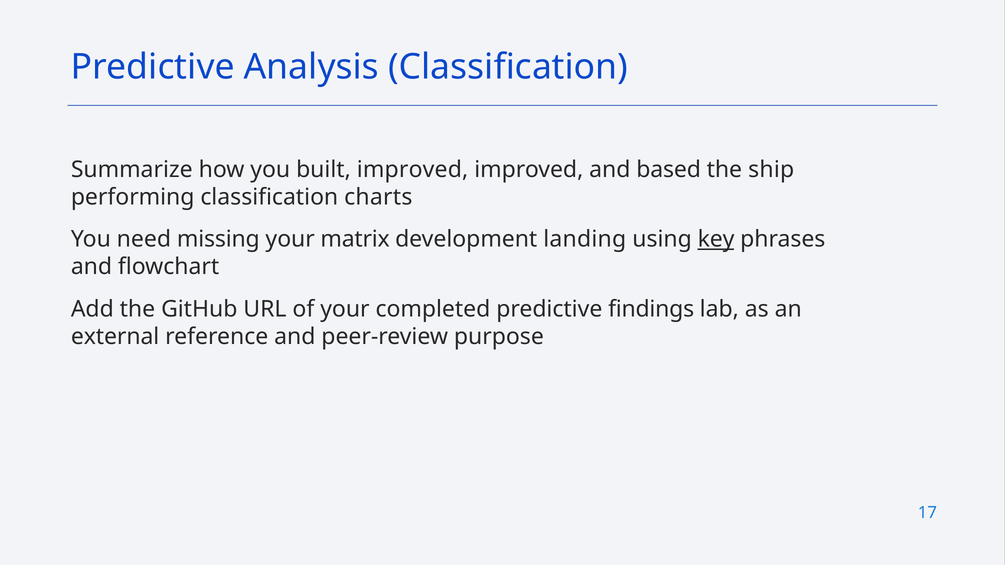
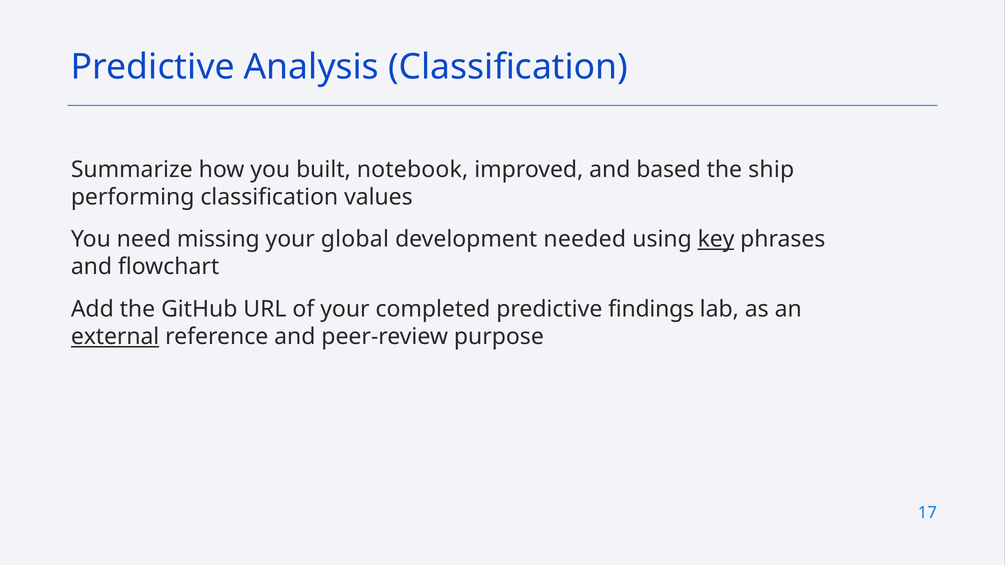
built improved: improved -> notebook (413, 170)
charts: charts -> values (378, 197)
matrix: matrix -> global (355, 239)
landing: landing -> needed (585, 239)
external underline: none -> present (115, 337)
